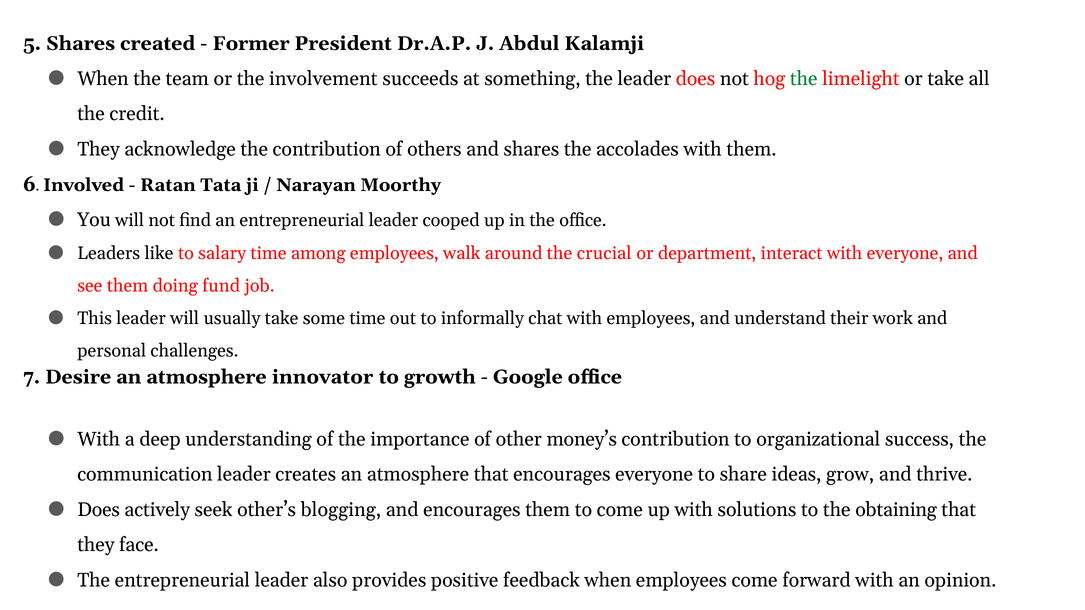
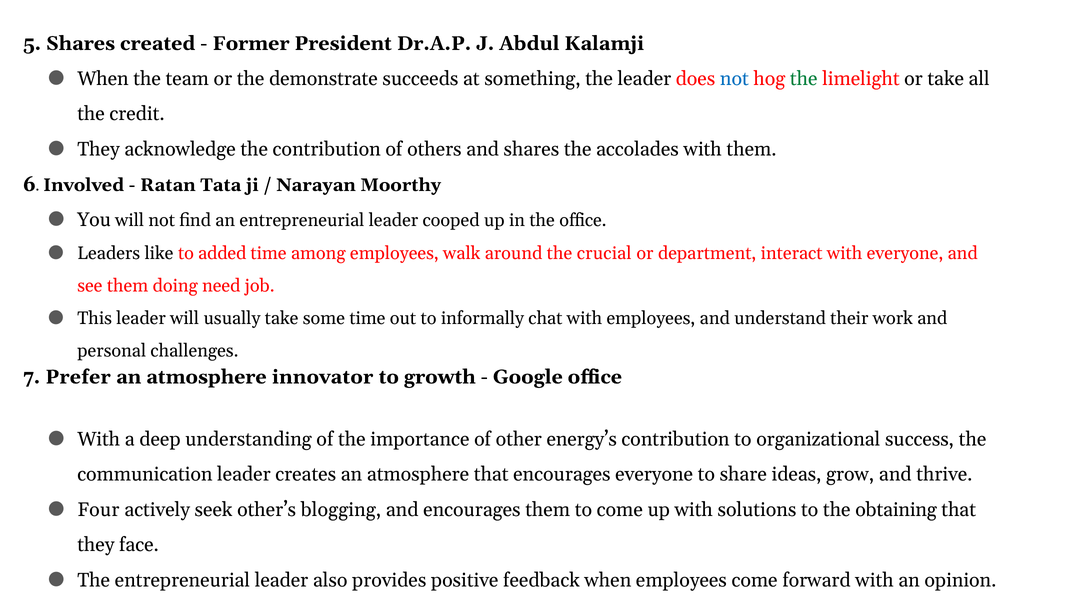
involvement: involvement -> demonstrate (323, 79)
not colour: black -> blue (734, 79)
salary: salary -> added (222, 253)
fund: fund -> need (221, 286)
Desire: Desire -> Prefer (78, 377)
money’s: money’s -> energy’s (582, 439)
Does: Does -> Four (98, 510)
